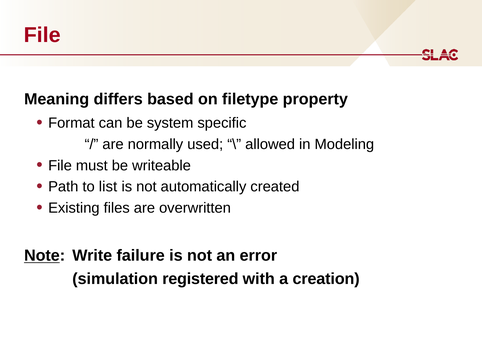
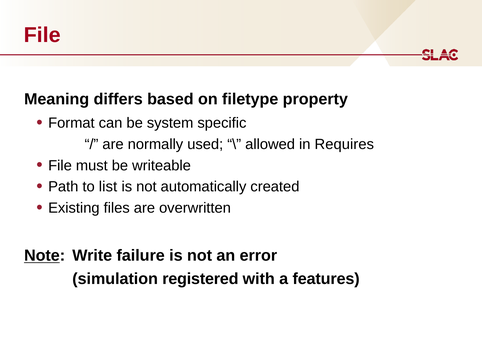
Modeling: Modeling -> Requires (344, 144)
creation: creation -> features (326, 278)
